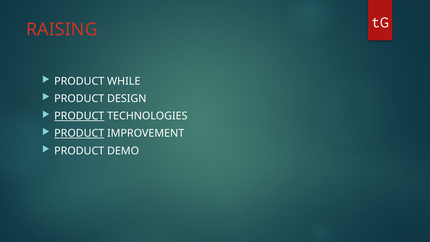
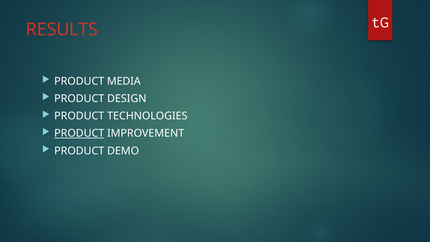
RAISING: RAISING -> RESULTS (62, 30)
WHILE: WHILE -> MEDIA (124, 81)
PRODUCT underline: present -> none (79, 116)
